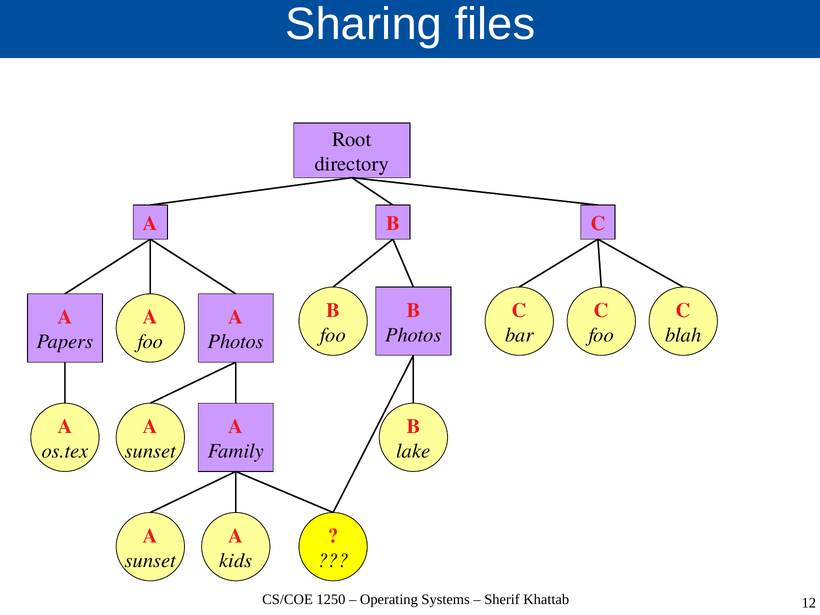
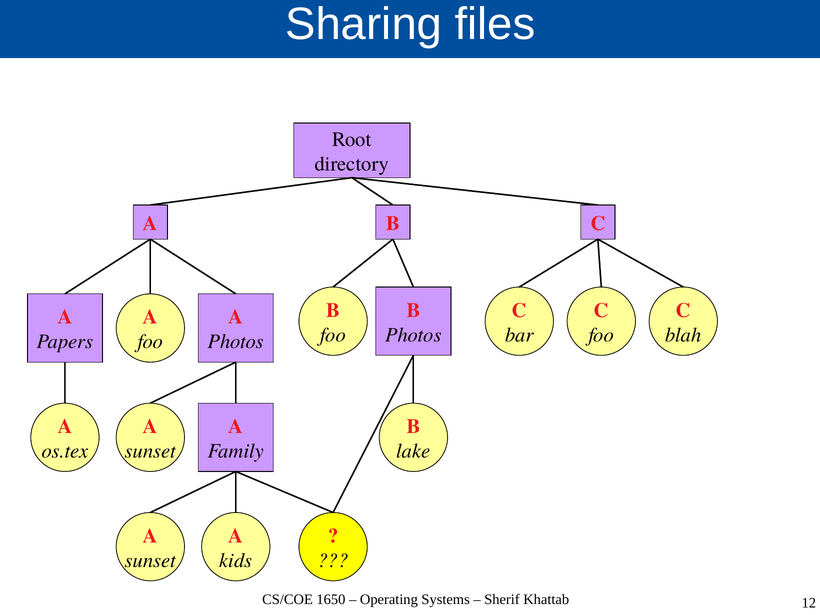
1250: 1250 -> 1650 (331, 599)
